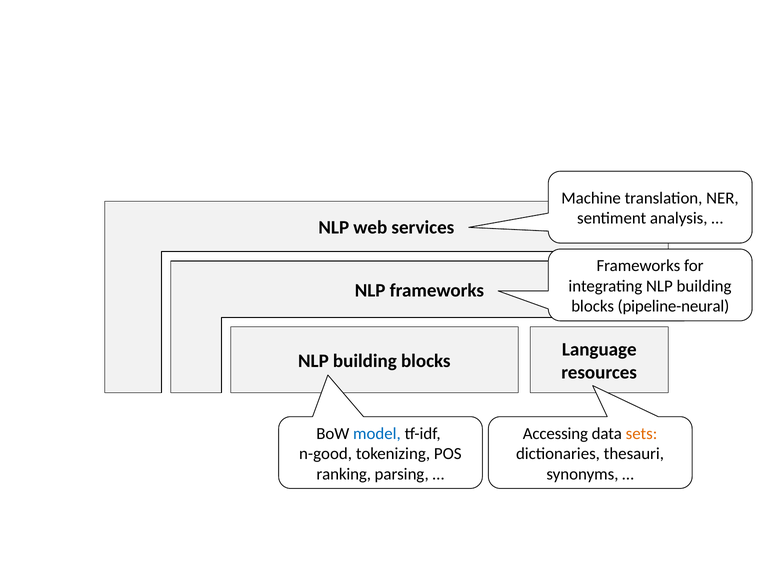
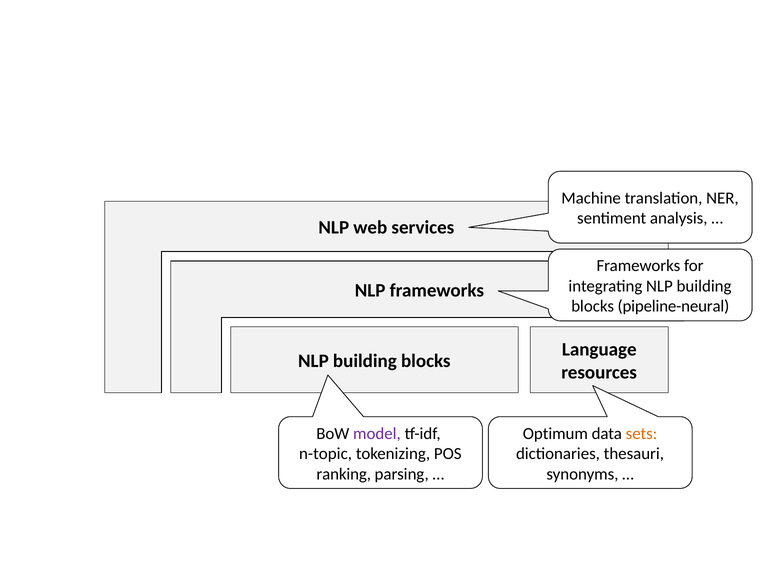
model colour: blue -> purple (377, 434)
Accessing: Accessing -> Optimum (555, 434)
n-good: n-good -> n-topic (326, 454)
